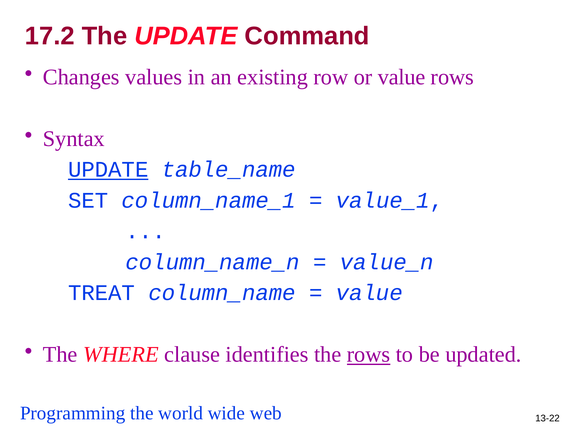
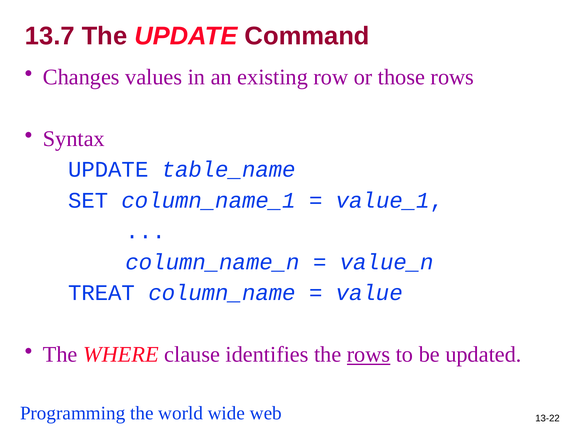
17.2: 17.2 -> 13.7 (50, 36)
or value: value -> those (401, 77)
UPDATE underline: present -> none (108, 170)
